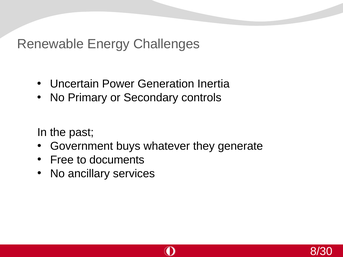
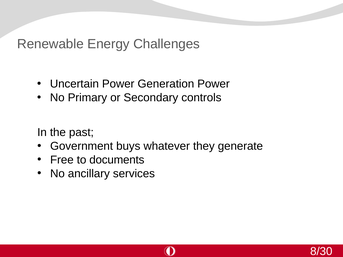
Generation Inertia: Inertia -> Power (214, 84)
